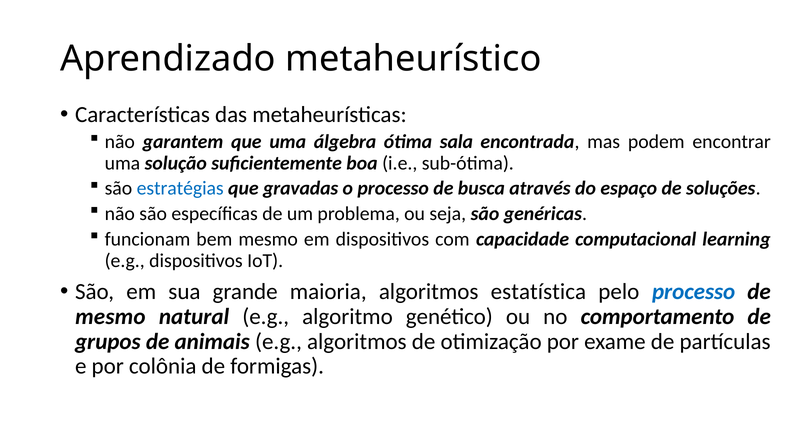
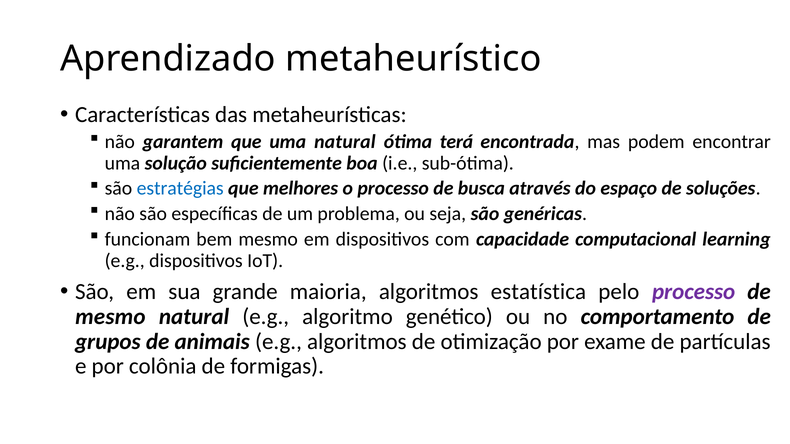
uma álgebra: álgebra -> natural (345, 142)
sala: sala -> terá (456, 142)
gravadas: gravadas -> melhores (301, 189)
processo colour: blue -> purple (694, 292)
